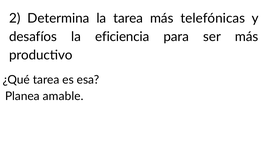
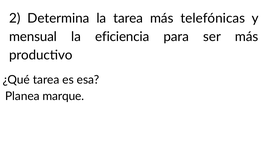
desafíos: desafíos -> mensual (33, 37)
amable: amable -> marque (63, 96)
